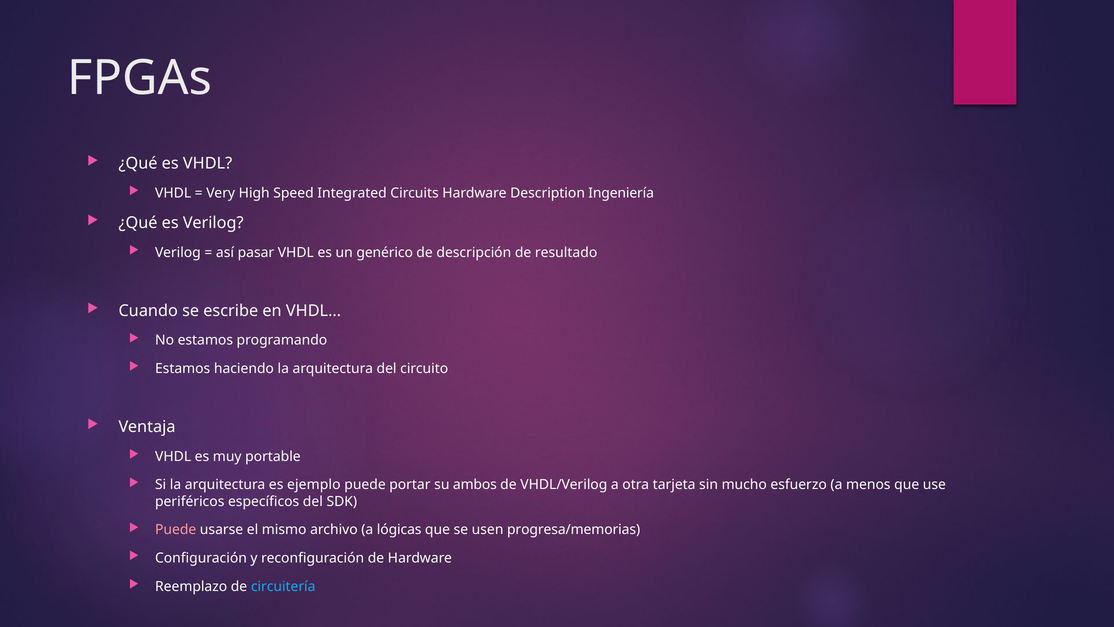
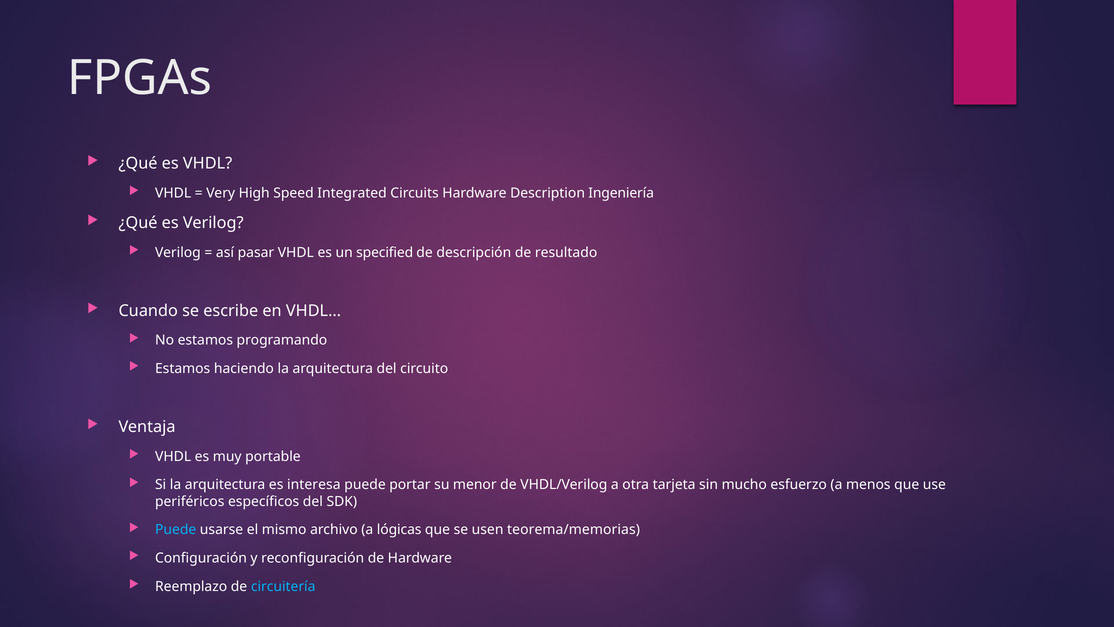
genérico: genérico -> specified (385, 252)
ejemplo: ejemplo -> interesa (314, 484)
ambos: ambos -> menor (475, 484)
Puede colour: pink -> light blue (176, 530)
progresa/memorias: progresa/memorias -> teorema/memorias (574, 530)
